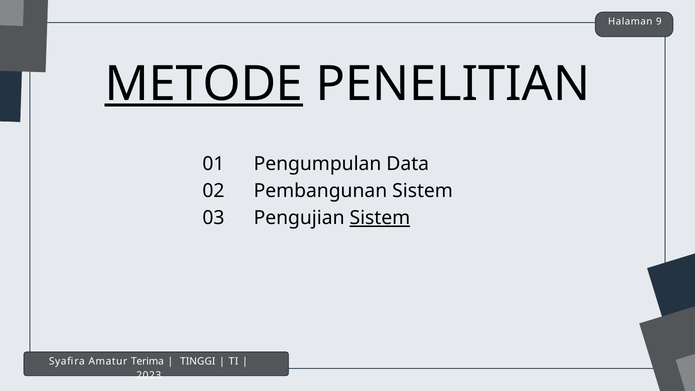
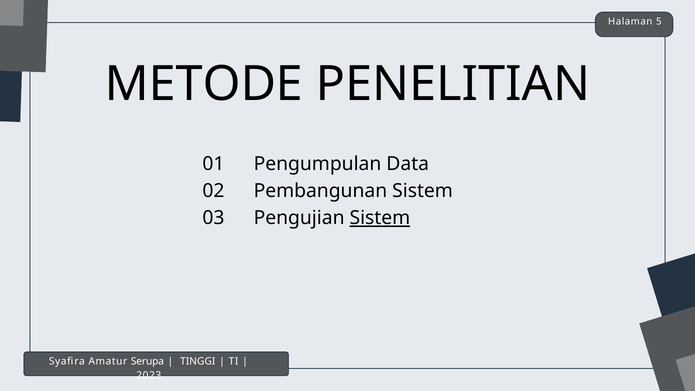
9: 9 -> 5 (659, 22)
METODE underline: present -> none (204, 84)
Terima: Terima -> Serupa (147, 361)
